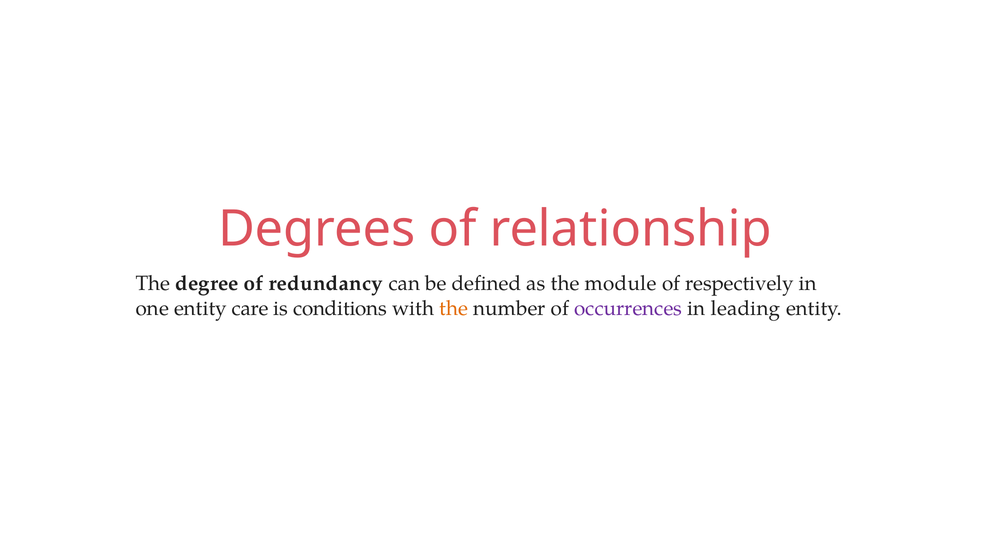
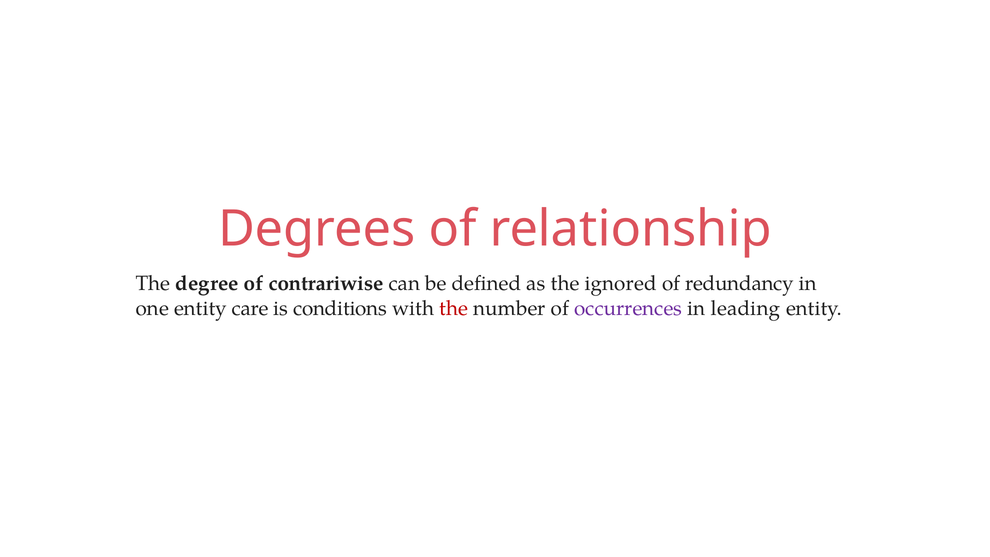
redundancy: redundancy -> contrariwise (326, 284)
module: module -> ignored (621, 284)
respectively: respectively -> redundancy (739, 284)
the colour: orange -> red (454, 308)
